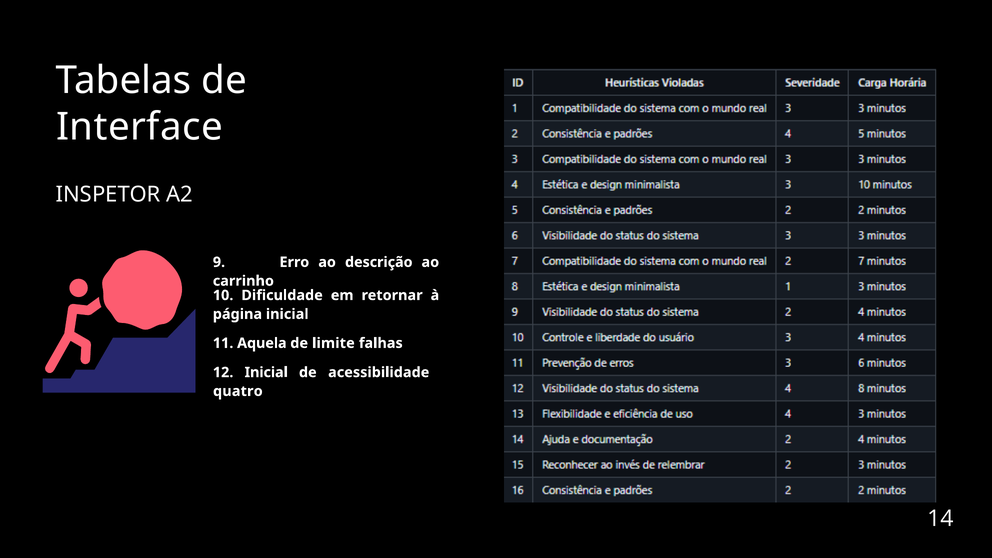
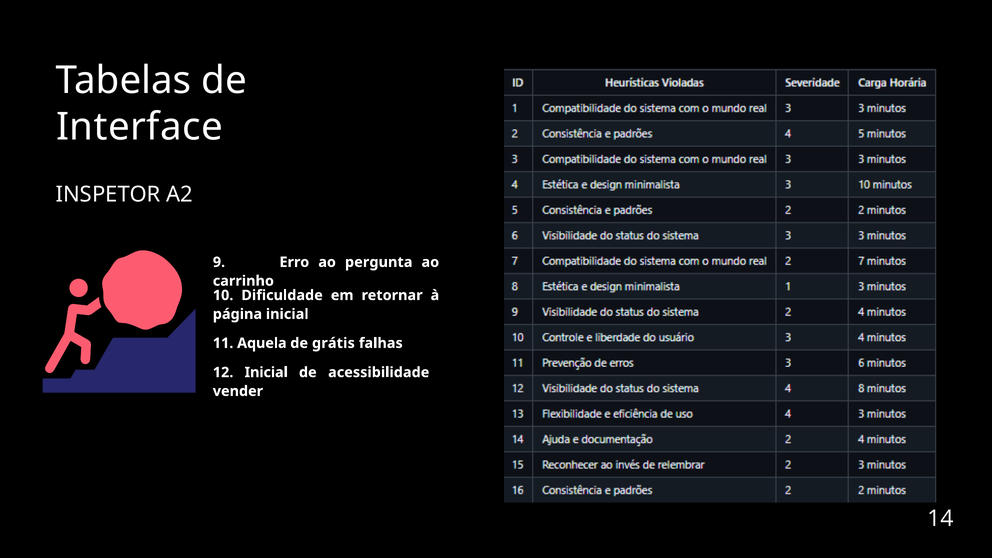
descrição: descrição -> pergunta (379, 262)
limite: limite -> grátis (333, 343)
quatro: quatro -> vender (238, 391)
